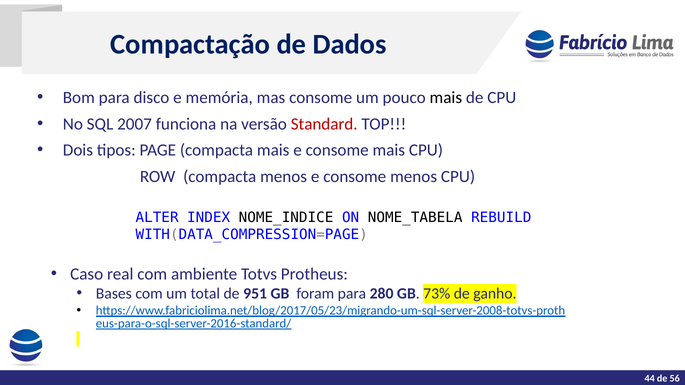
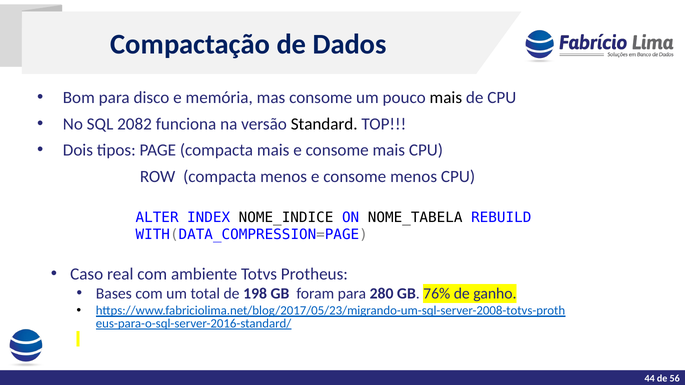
2007: 2007 -> 2082 (135, 124)
Standard colour: red -> black (324, 124)
951: 951 -> 198 (255, 294)
73%: 73% -> 76% (437, 294)
